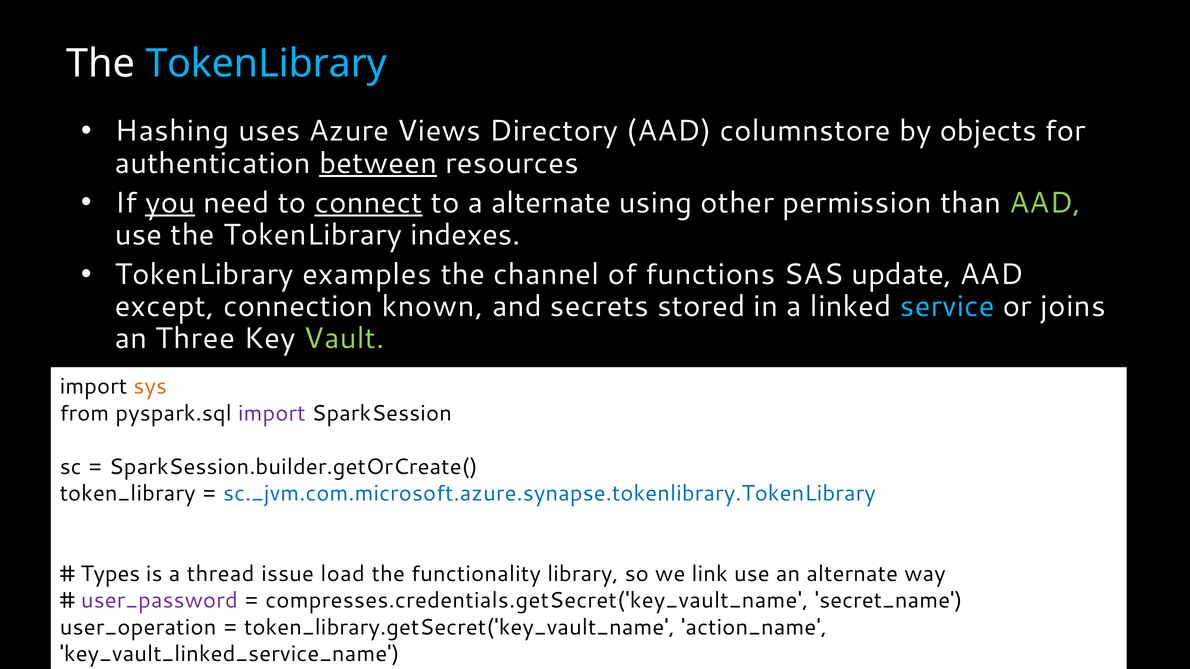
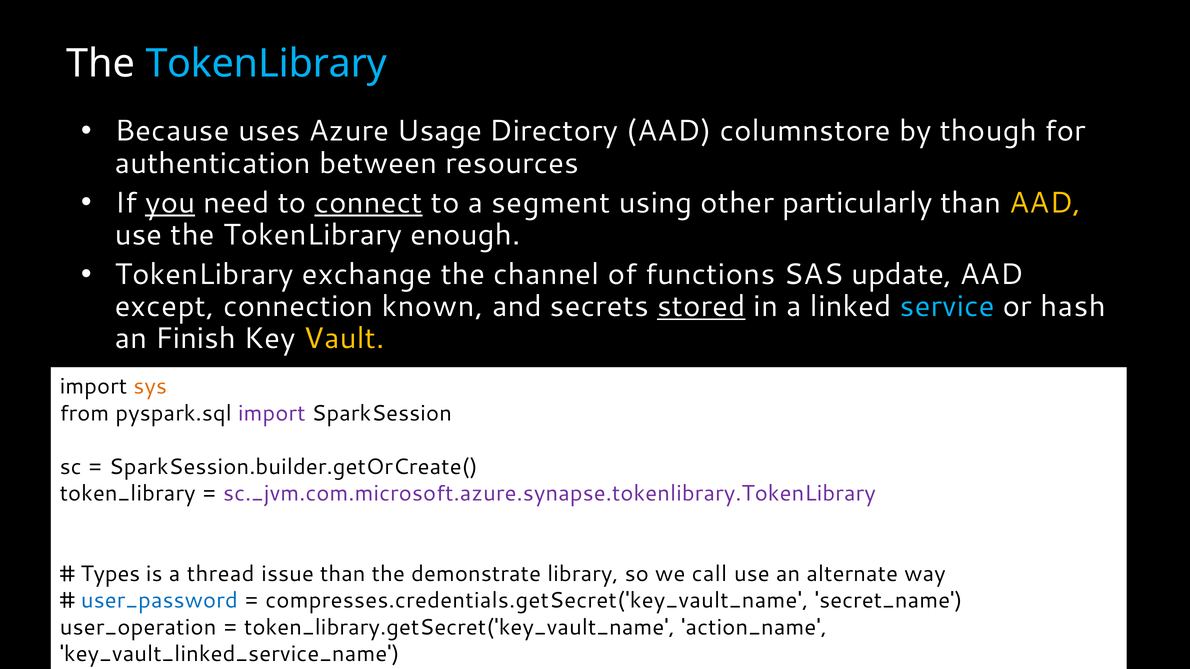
Hashing: Hashing -> Because (172, 131)
Views: Views -> Usage (439, 131)
objects: objects -> though (988, 131)
between underline: present -> none (378, 163)
a alternate: alternate -> segment (551, 203)
permission: permission -> particularly (857, 203)
AAD colour: light green -> yellow (1045, 203)
indexes: indexes -> enough (465, 235)
examples: examples -> exchange (367, 275)
stored underline: none -> present (701, 307)
joins: joins -> hash (1073, 307)
Three: Three -> Finish (196, 339)
Vault colour: light green -> yellow (344, 339)
sc._jvm.com.microsoft.azure.synapse.tokenlibrary.TokenLibrary colour: blue -> purple (549, 494)
issue load: load -> than (343, 574)
functionality: functionality -> demonstrate (476, 574)
link: link -> call (709, 574)
user_password colour: purple -> blue (159, 601)
